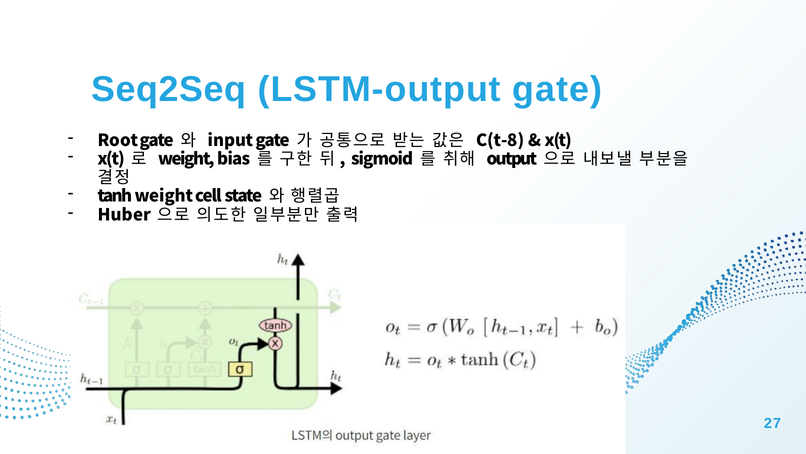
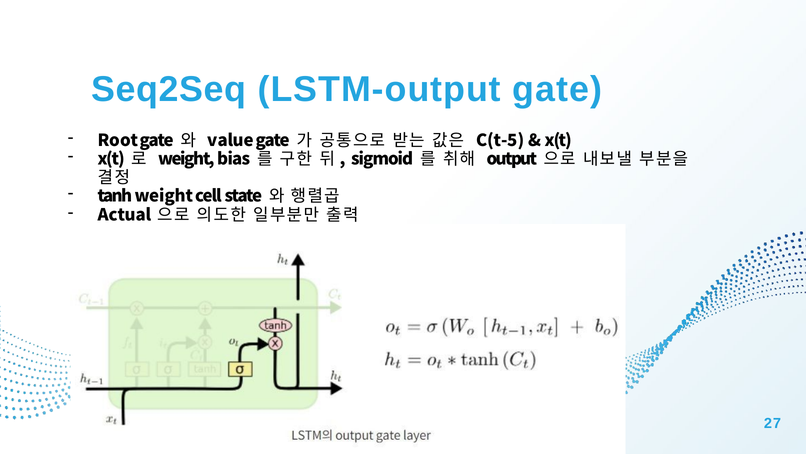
input: input -> value (231, 140)
C(t-8: C(t-8 -> C(t-5 (500, 140)
Huber: Huber -> Actual (125, 215)
